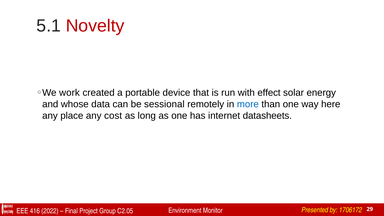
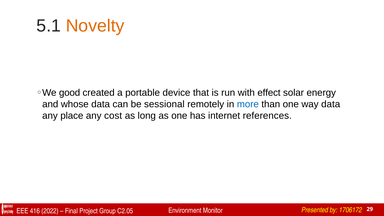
Novelty colour: red -> orange (95, 26)
work: work -> good (70, 93)
way here: here -> data (331, 104)
datasheets: datasheets -> references (267, 116)
